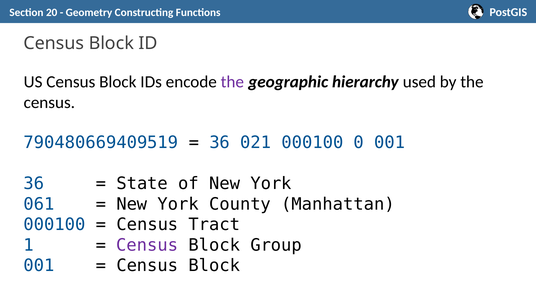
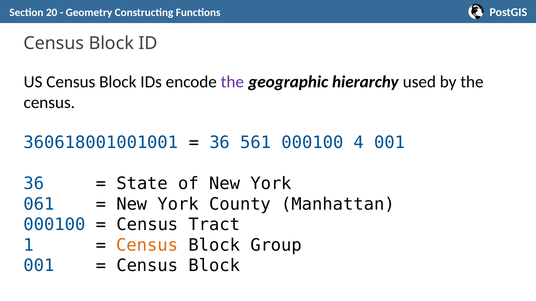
790480669409519: 790480669409519 -> 360618001001001 (101, 143)
021: 021 -> 561 (256, 143)
0: 0 -> 4 (359, 143)
Census colour: purple -> orange (147, 245)
